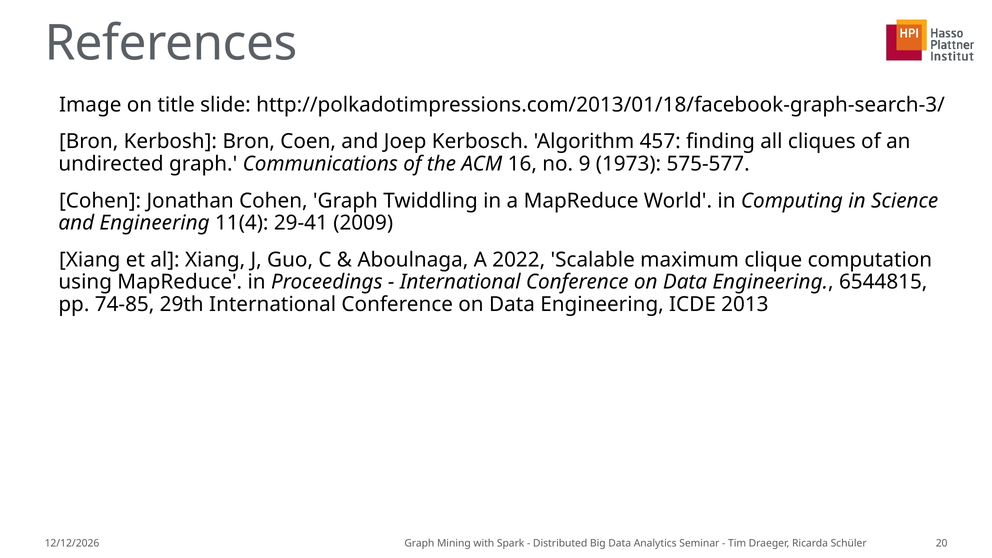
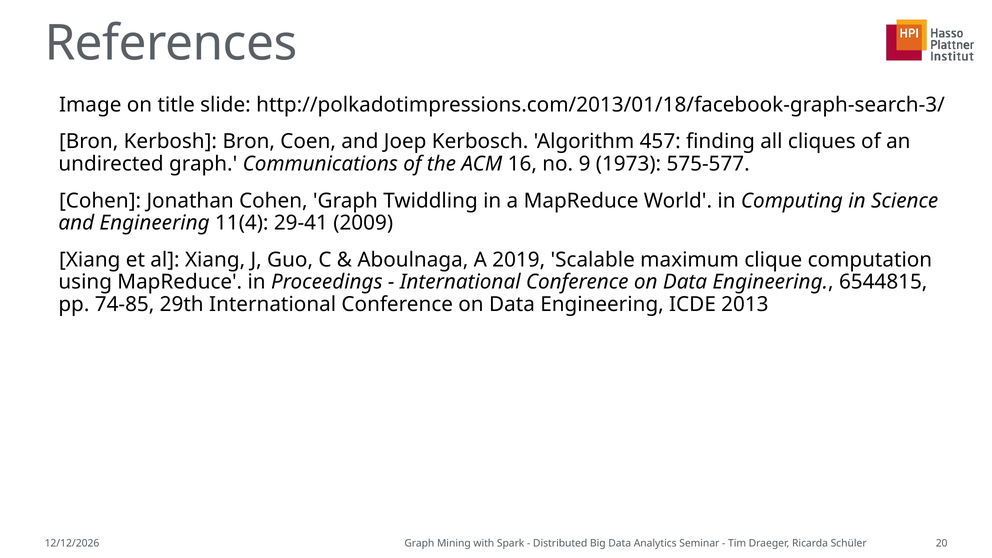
2022: 2022 -> 2019 (519, 260)
